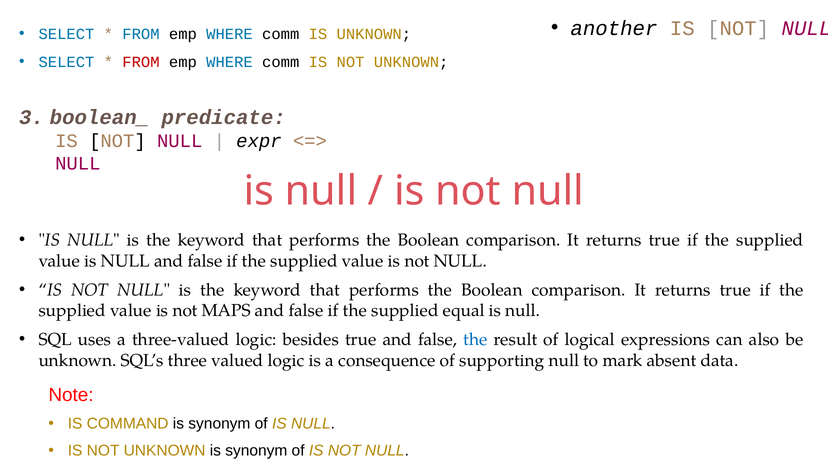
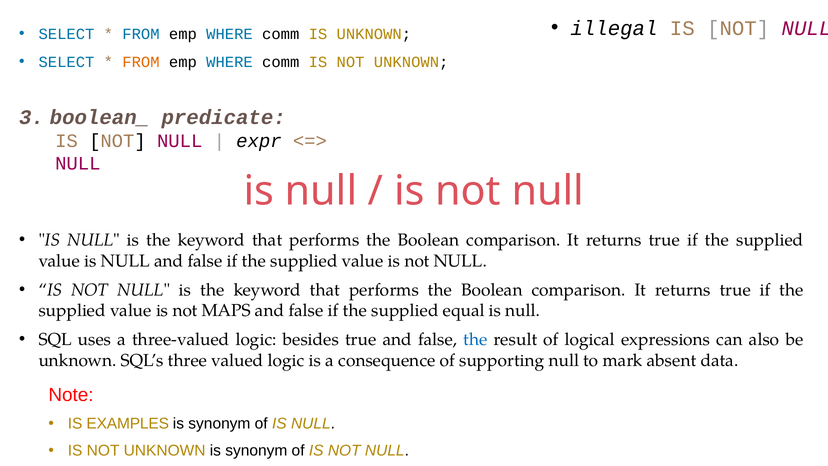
another: another -> illegal (614, 28)
FROM colour: red -> orange (141, 62)
COMMAND: COMMAND -> EXAMPLES (128, 424)
